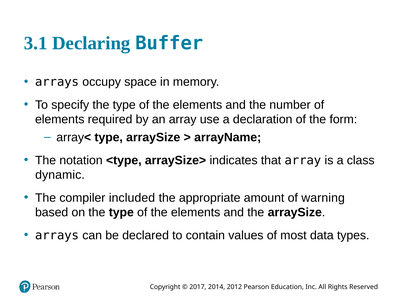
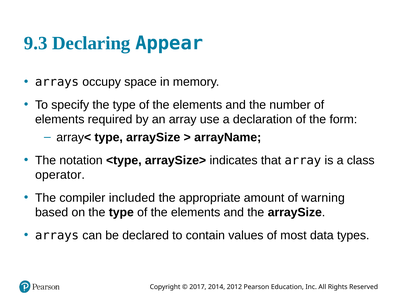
3.1: 3.1 -> 9.3 (36, 43)
Buffer: Buffer -> Appear (169, 43)
dynamic: dynamic -> operator (60, 175)
